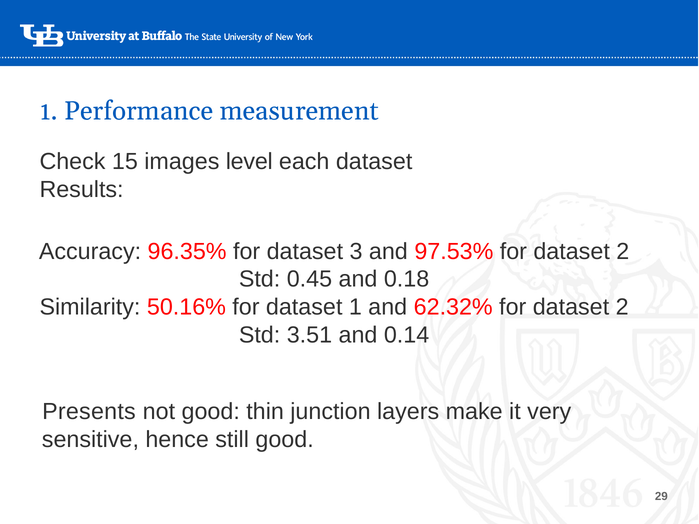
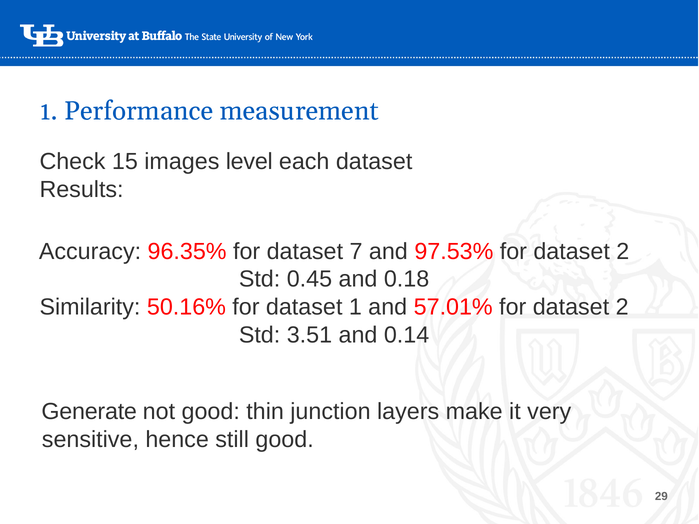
3: 3 -> 7 (356, 251)
62.32%: 62.32% -> 57.01% (453, 307)
Presents: Presents -> Generate (89, 412)
